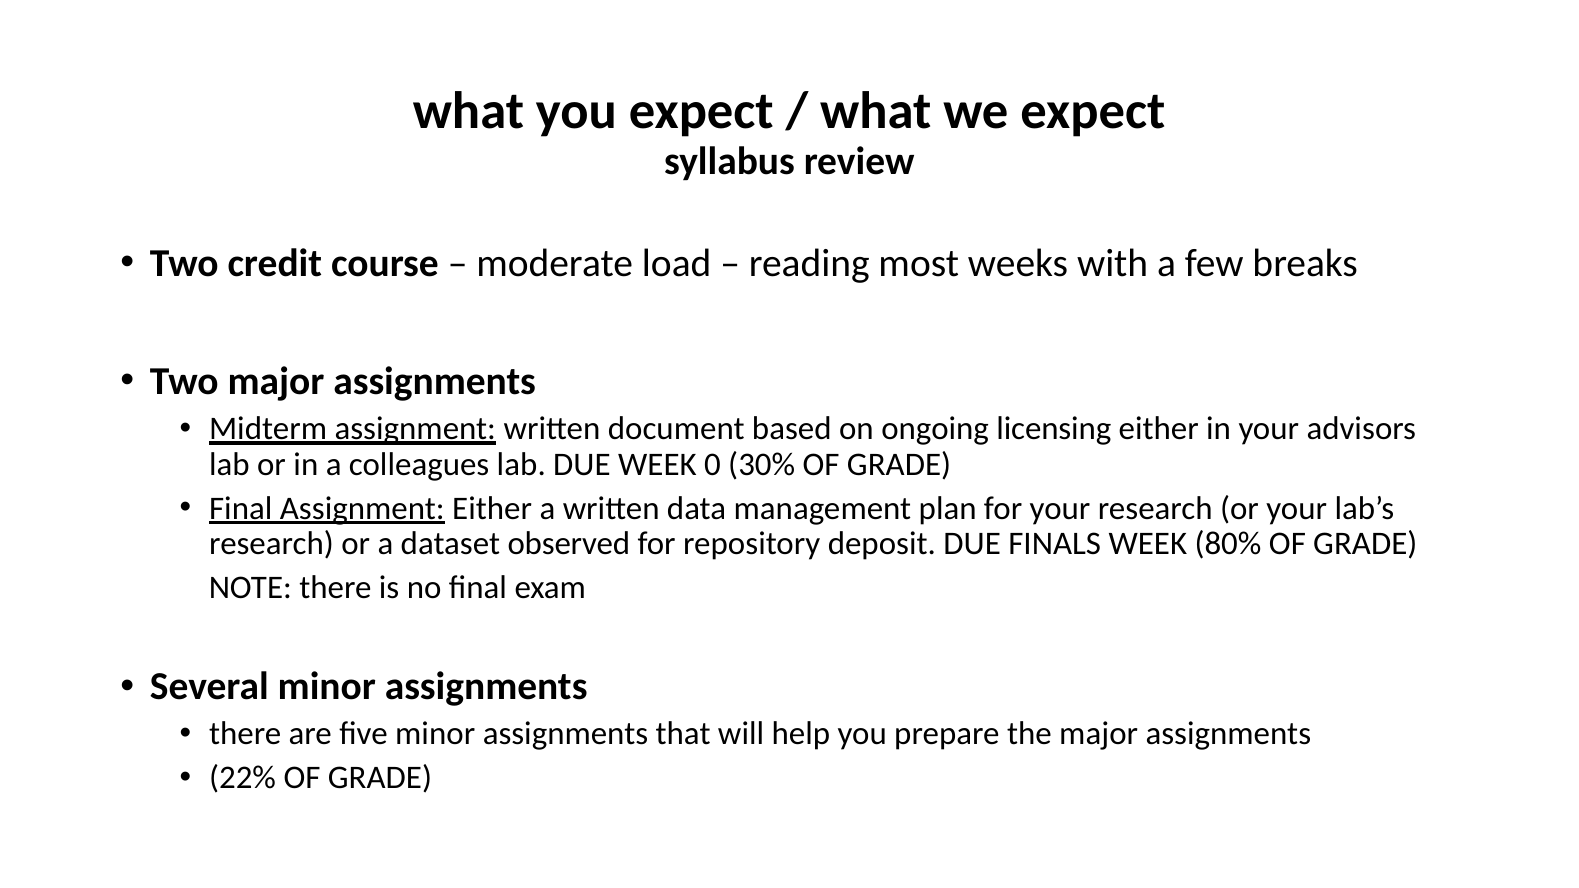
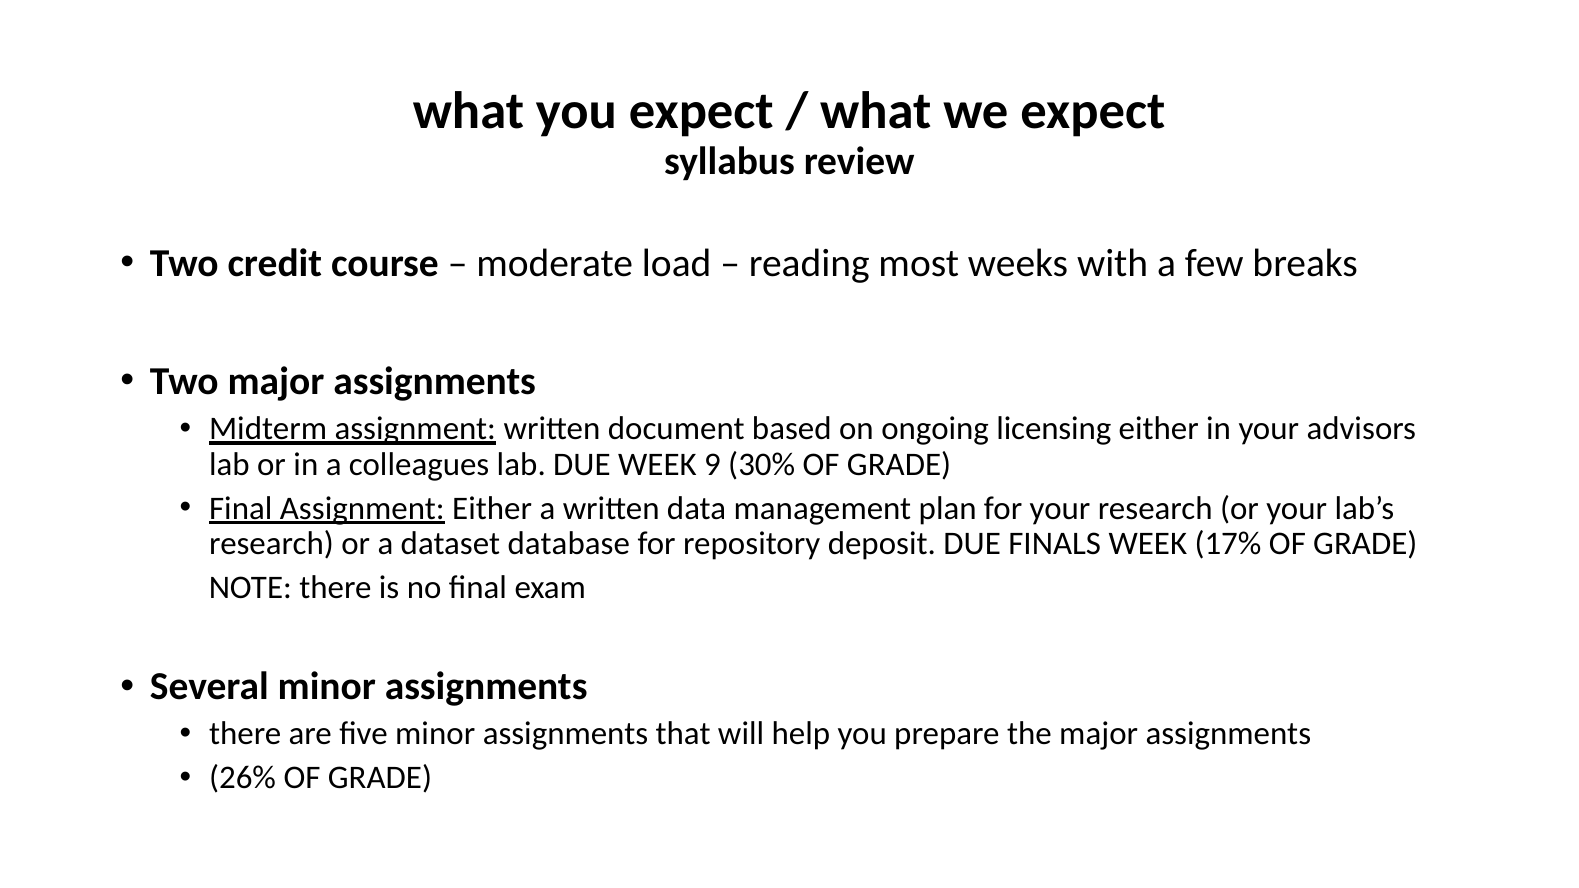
0: 0 -> 9 (713, 465)
observed: observed -> database (569, 544)
80%: 80% -> 17% (1228, 544)
22%: 22% -> 26% (243, 778)
